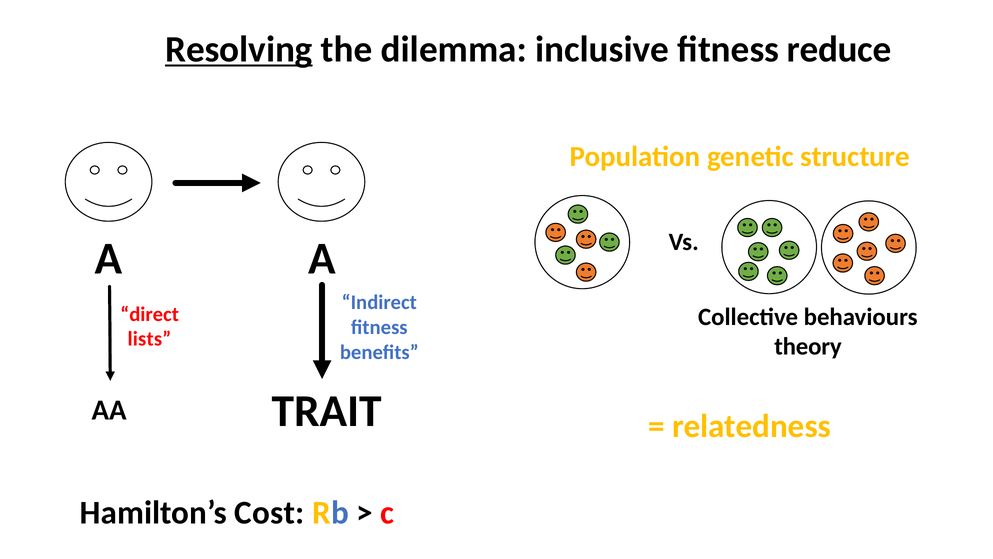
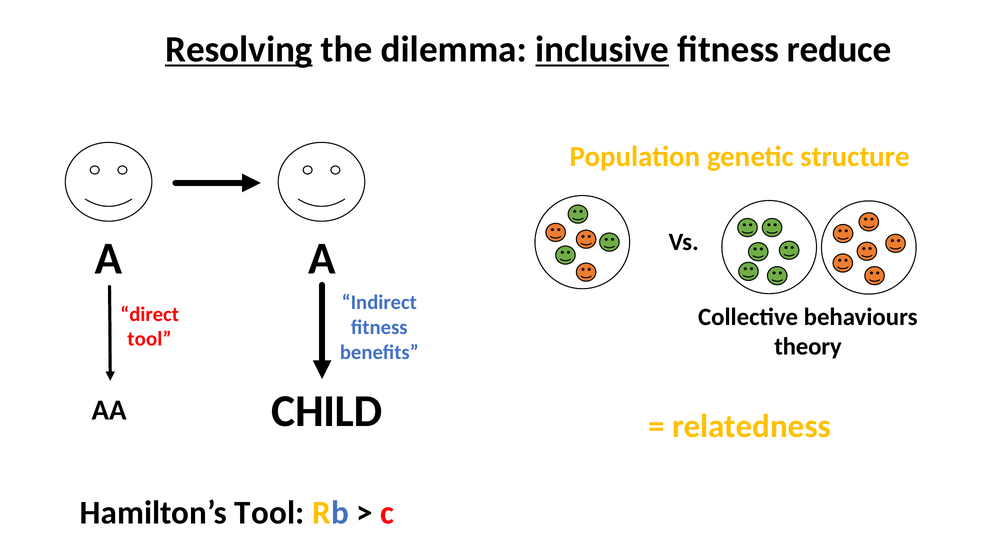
inclusive underline: none -> present (602, 49)
lists: lists -> tool (149, 339)
TRAIT: TRAIT -> CHILD (327, 411)
Hamilton’s Cost: Cost -> Tool (269, 512)
